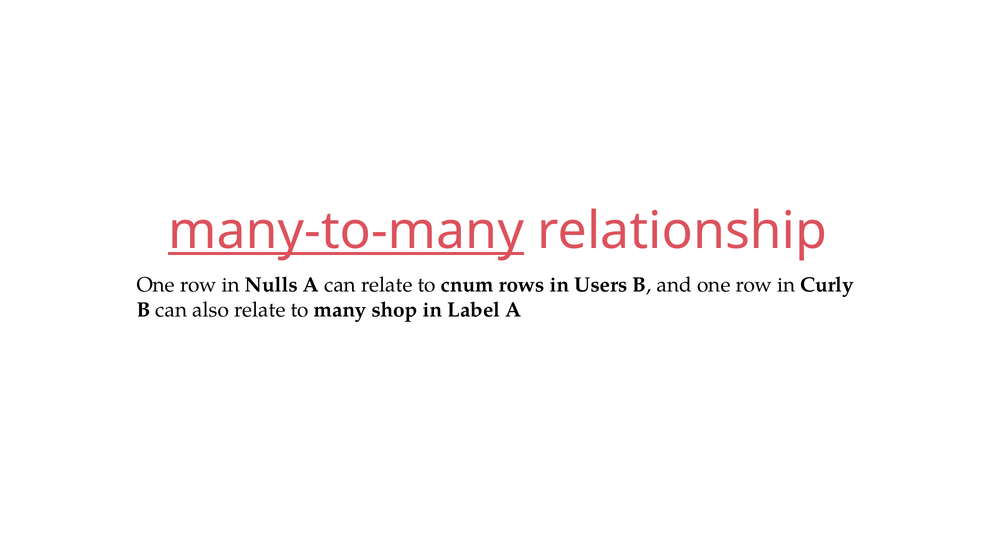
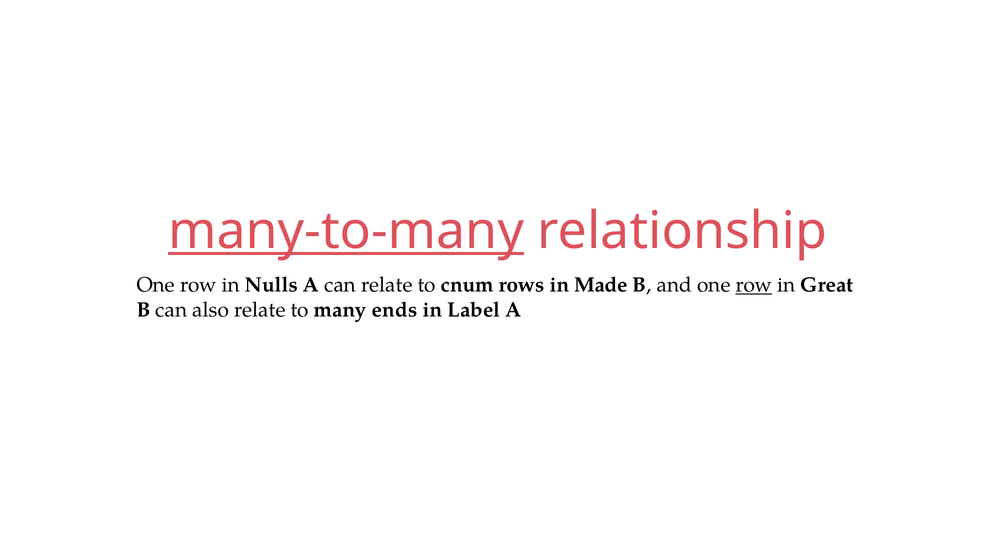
Users: Users -> Made (601, 285)
row underline: none -> present (754, 285)
Curly: Curly -> Great (827, 285)
shop: shop -> ends (395, 310)
